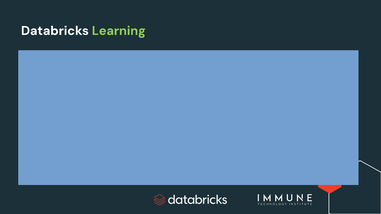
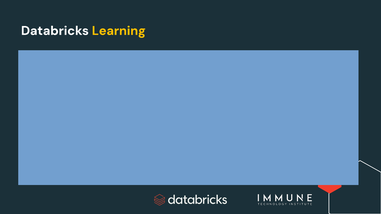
Learning colour: light green -> yellow (119, 31)
